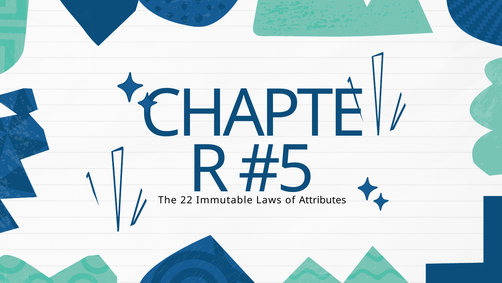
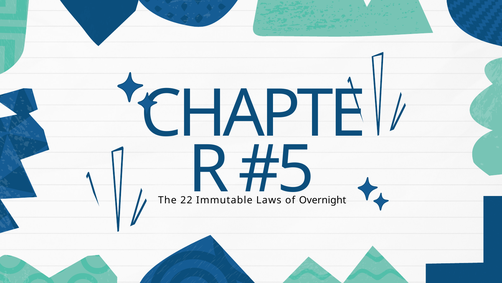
Attributes: Attributes -> Overnight (323, 200)
